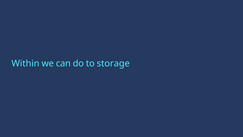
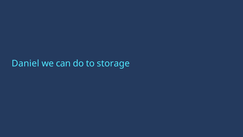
Within: Within -> Daniel (25, 63)
